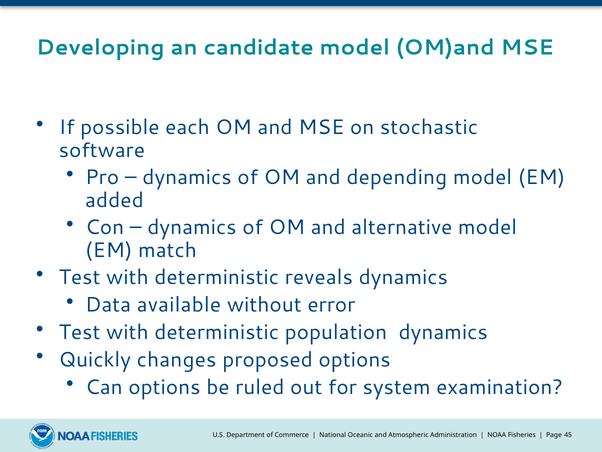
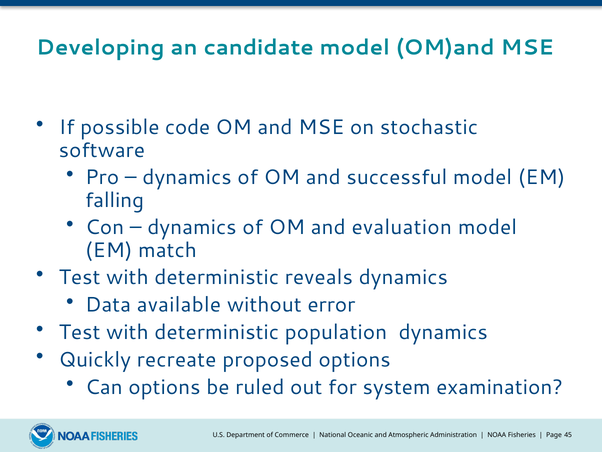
each: each -> code (188, 127)
depending: depending -> successful (397, 177)
added: added -> falling (115, 200)
alternative: alternative -> evaluation (402, 227)
changes: changes -> recreate (177, 359)
